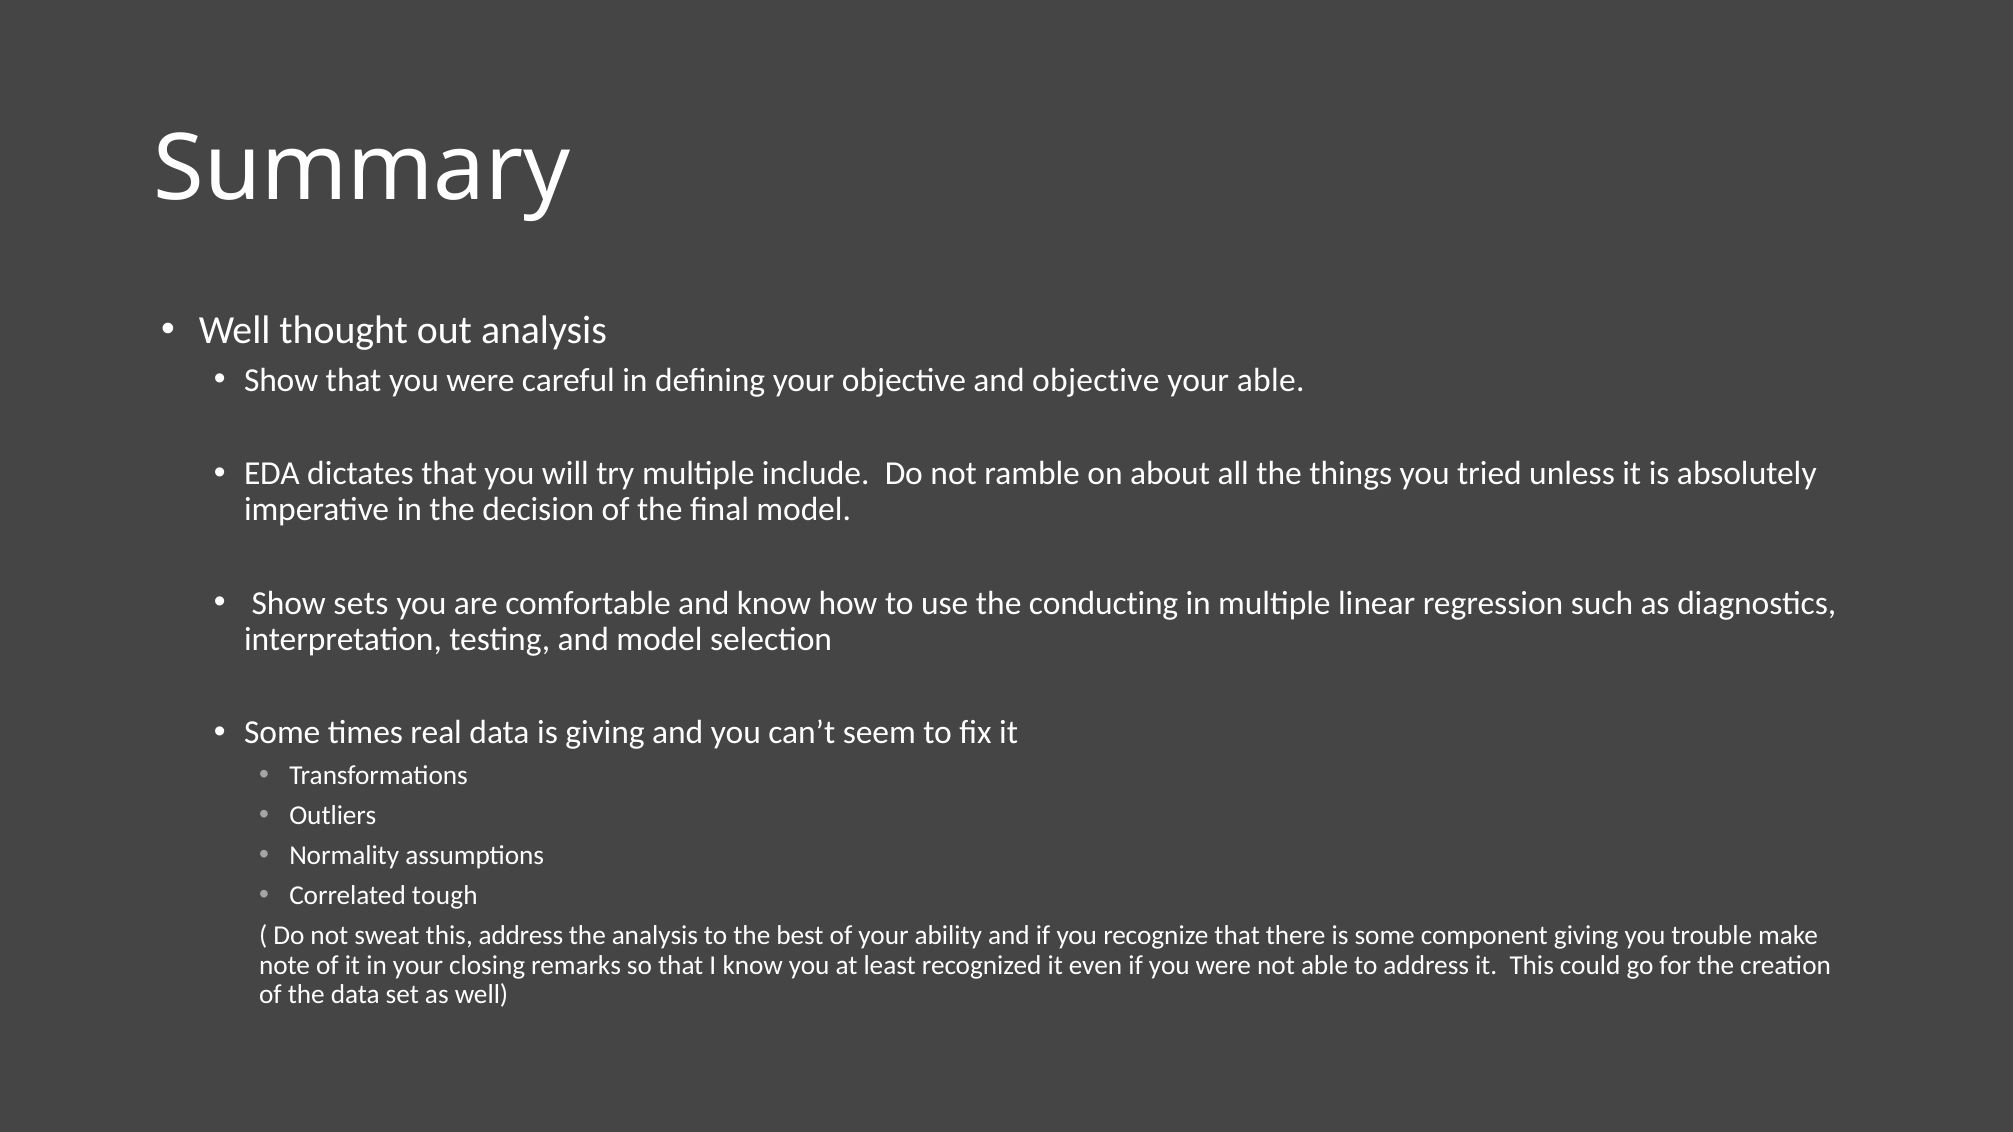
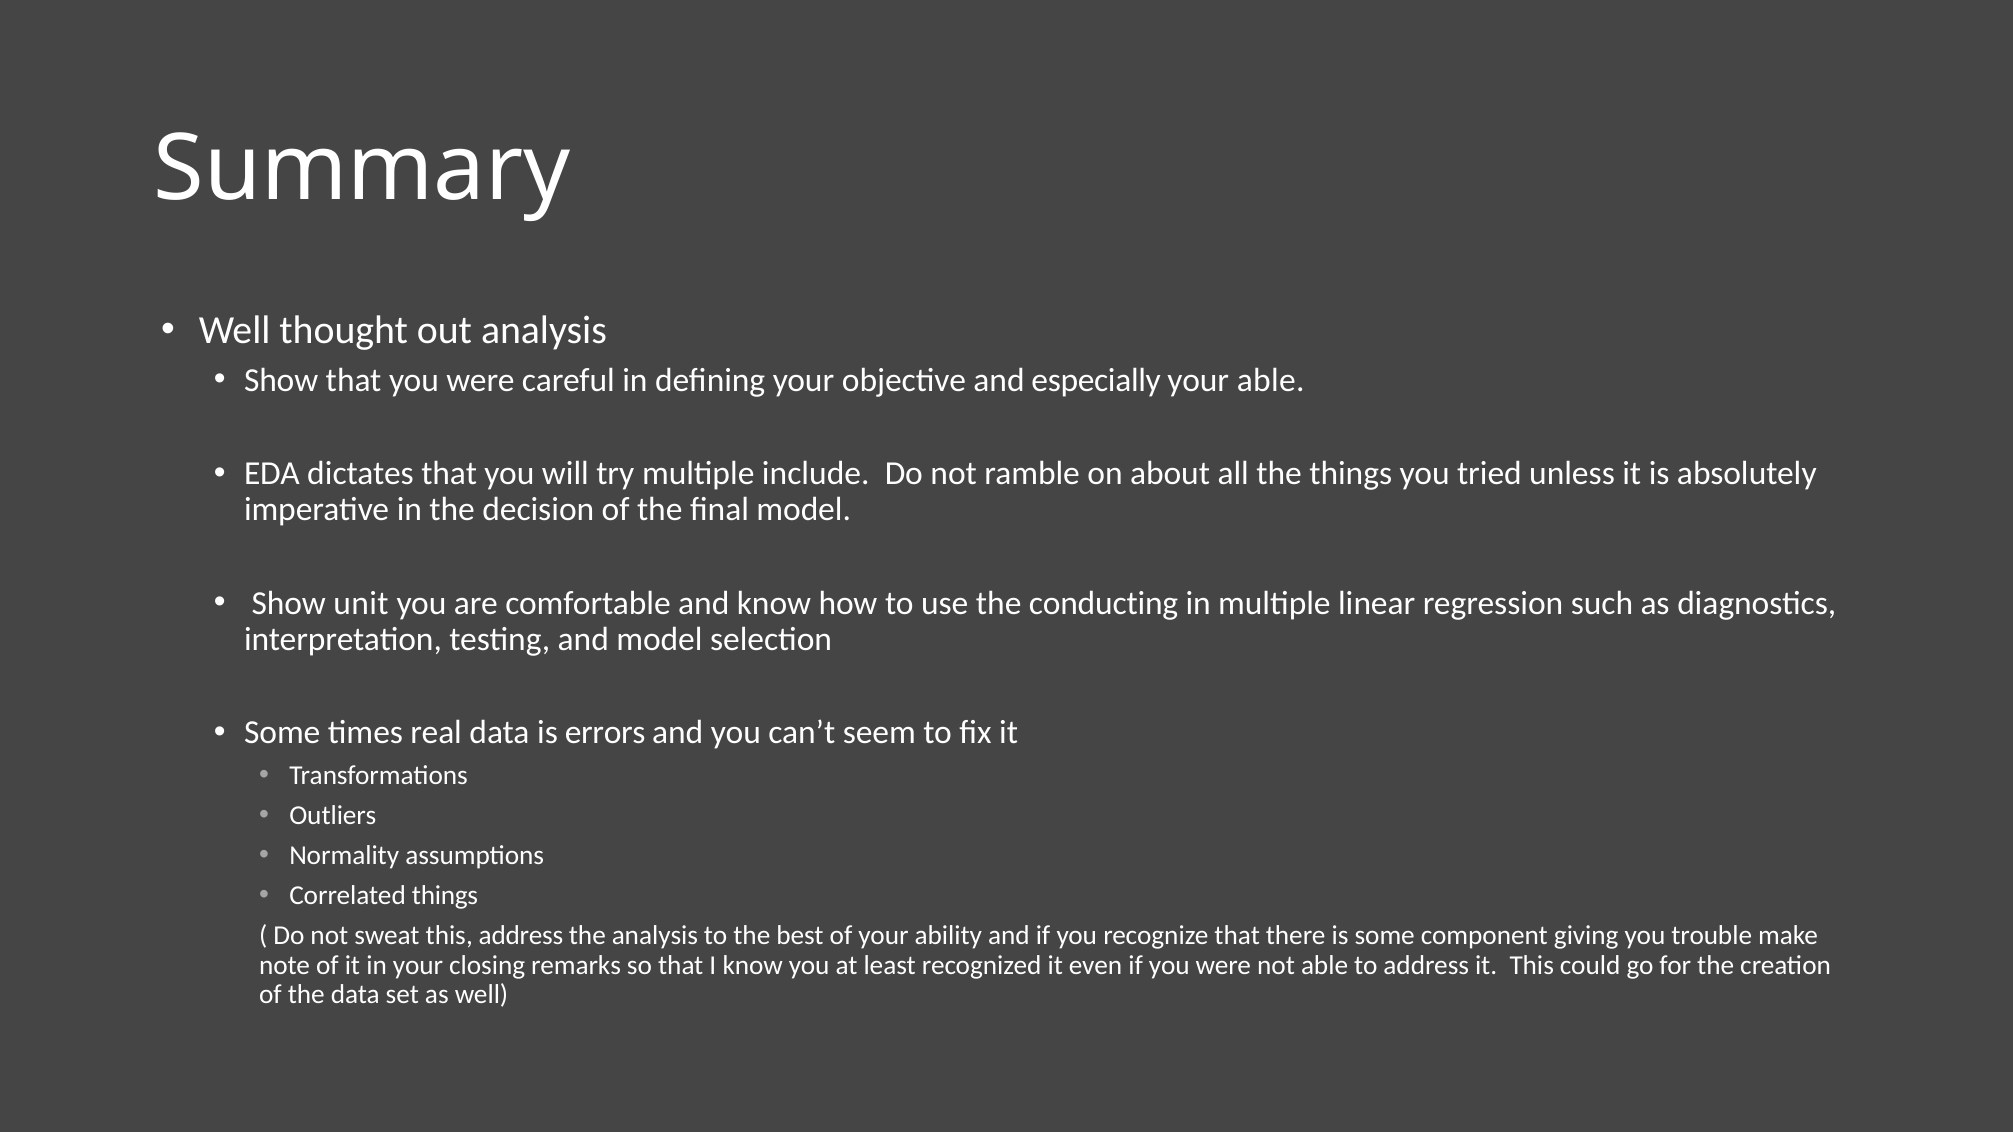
and objective: objective -> especially (1096, 380)
sets: sets -> unit (361, 603)
is giving: giving -> errors (605, 733)
Correlated tough: tough -> things (445, 896)
